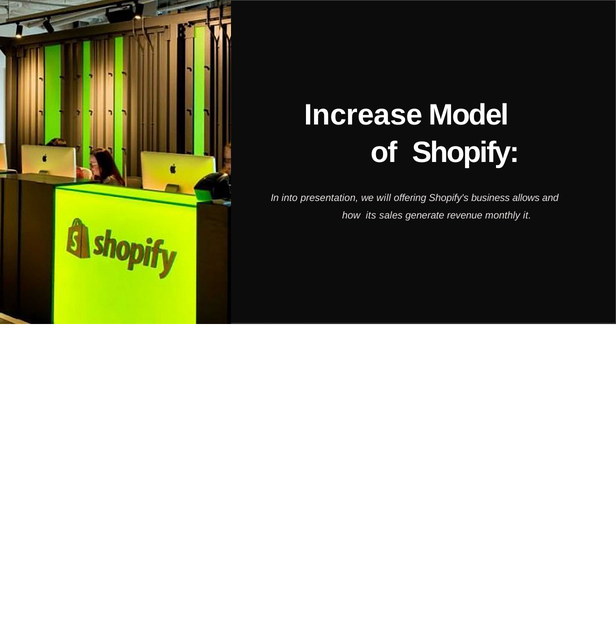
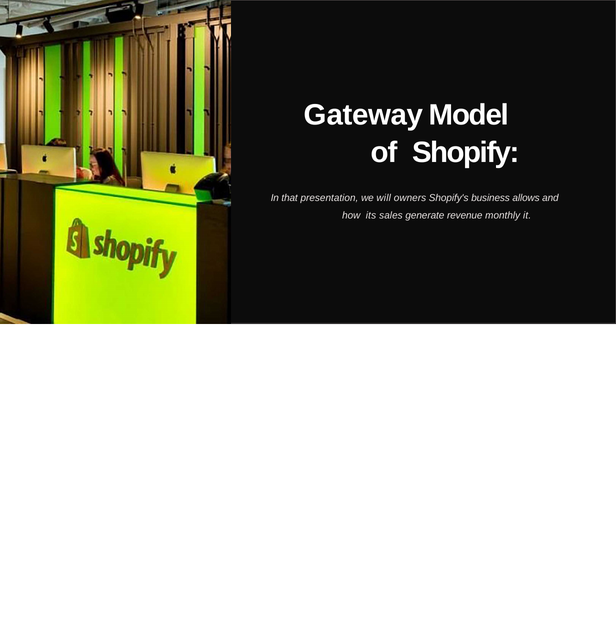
Increase: Increase -> Gateway (364, 115)
into: into -> that (290, 198)
offering: offering -> owners (410, 198)
